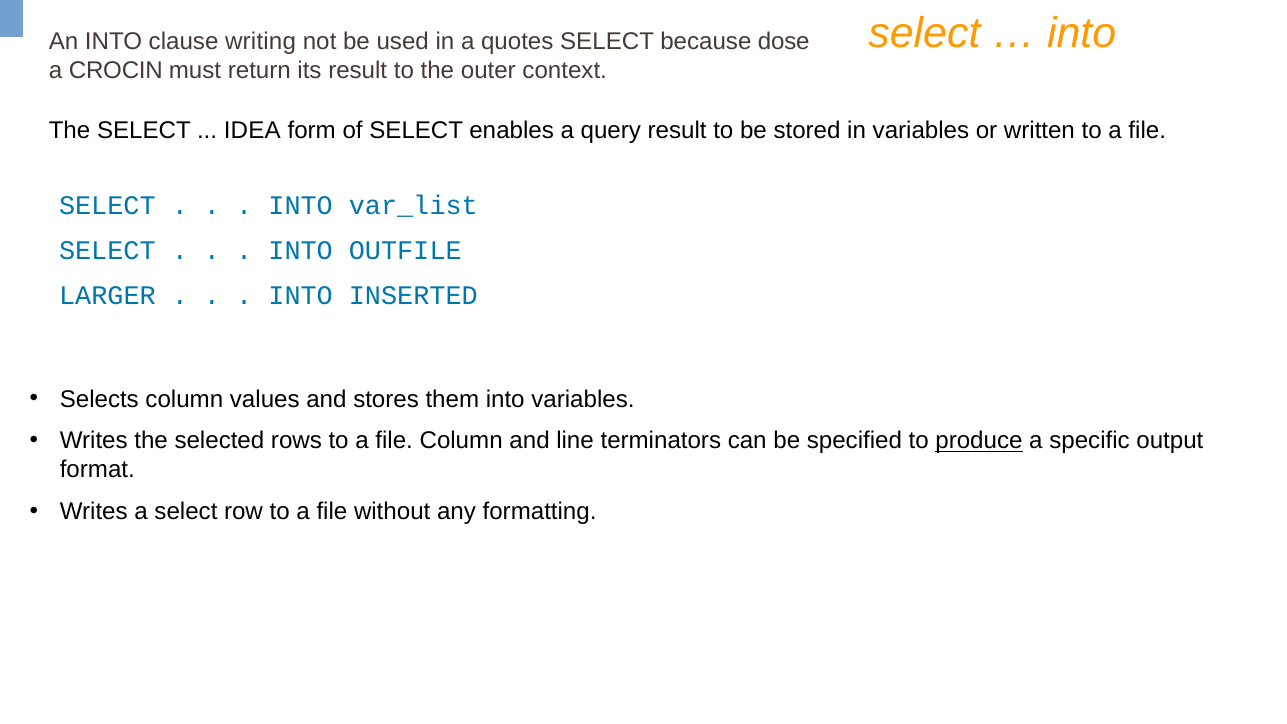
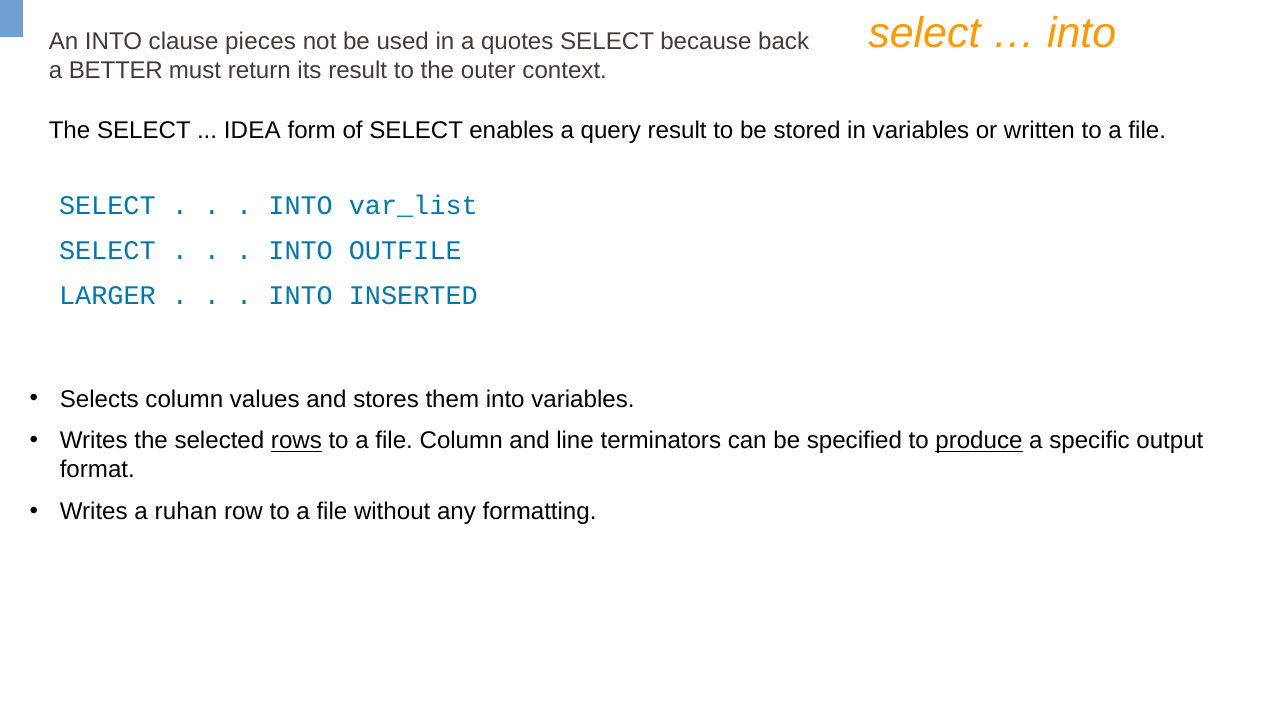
writing: writing -> pieces (261, 41)
dose: dose -> back (784, 41)
CROCIN: CROCIN -> BETTER (116, 70)
rows underline: none -> present (296, 441)
a select: select -> ruhan (186, 512)
